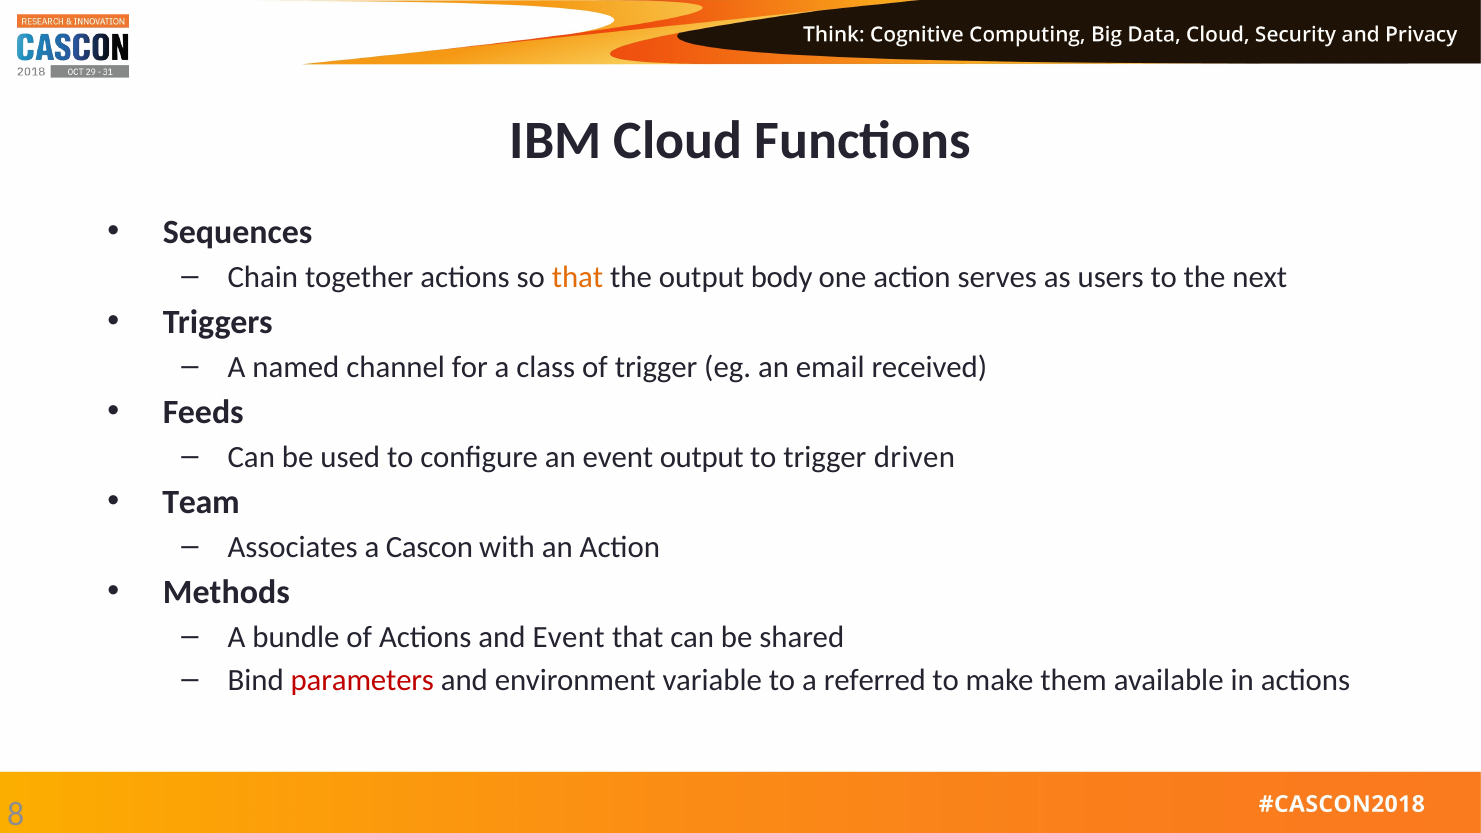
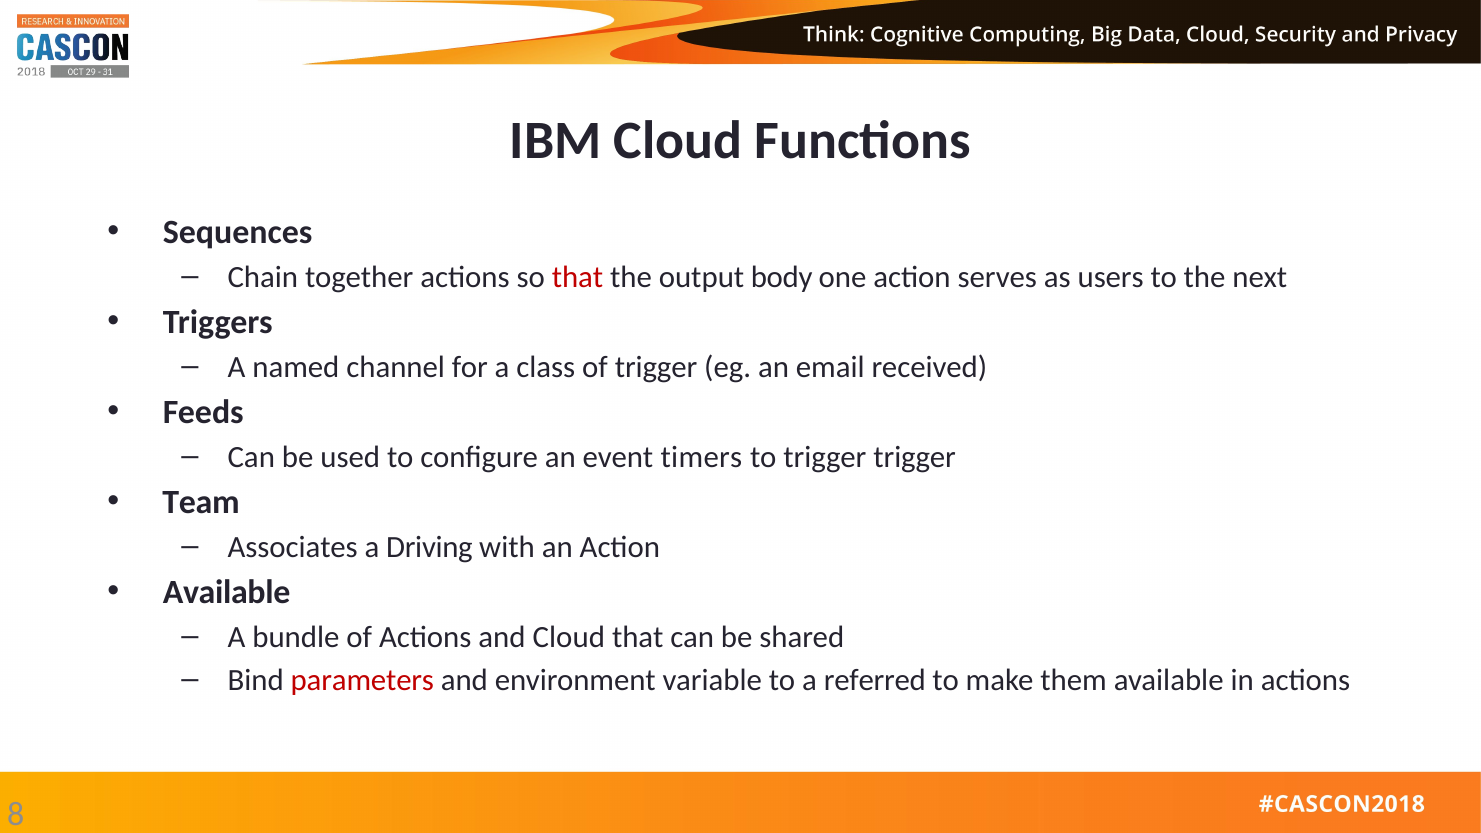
that colour: orange -> red (578, 277)
event output: output -> timers (701, 457)
trigger driven: driven -> trigger (915, 457)
Cascon: Cascon -> Driving (429, 547)
Methods: Methods -> Available (227, 592)
and Event: Event -> Cloud (569, 637)
